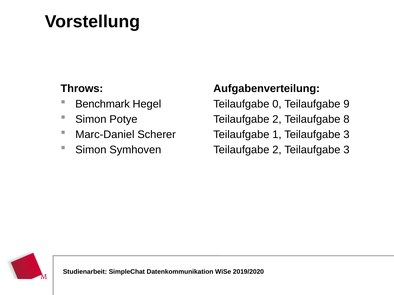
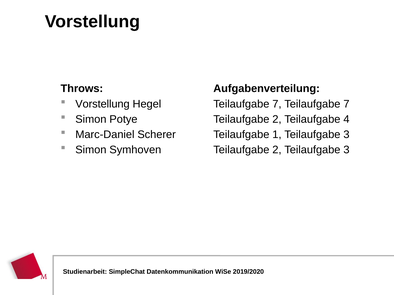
Benchmark: Benchmark -> Vorstellung (102, 104)
0: 0 -> 7 (277, 104)
9: 9 -> 7 (346, 104)
8: 8 -> 4 (346, 119)
